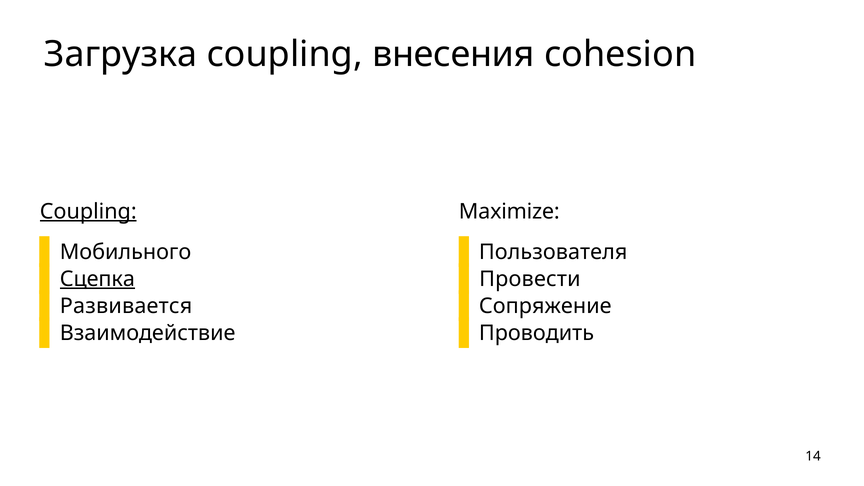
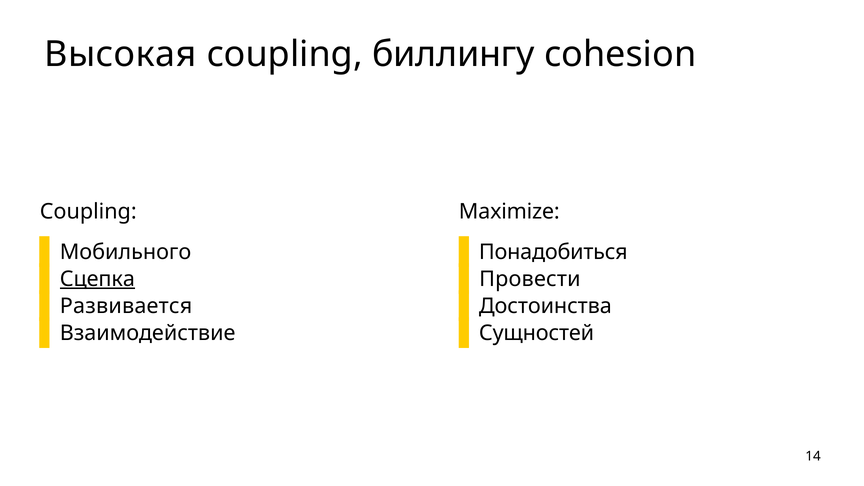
Загрузка: Загрузка -> Высокая (120, 55)
внесения: внесения -> биллингу (453, 55)
Coupling underline: present -> none (88, 212)
Пользователя: Пользователя -> Понадобиться (553, 252)
Сопряжение: Сопряжение -> Достоинства (545, 306)
Проводить: Проводить -> Сущностей (537, 333)
